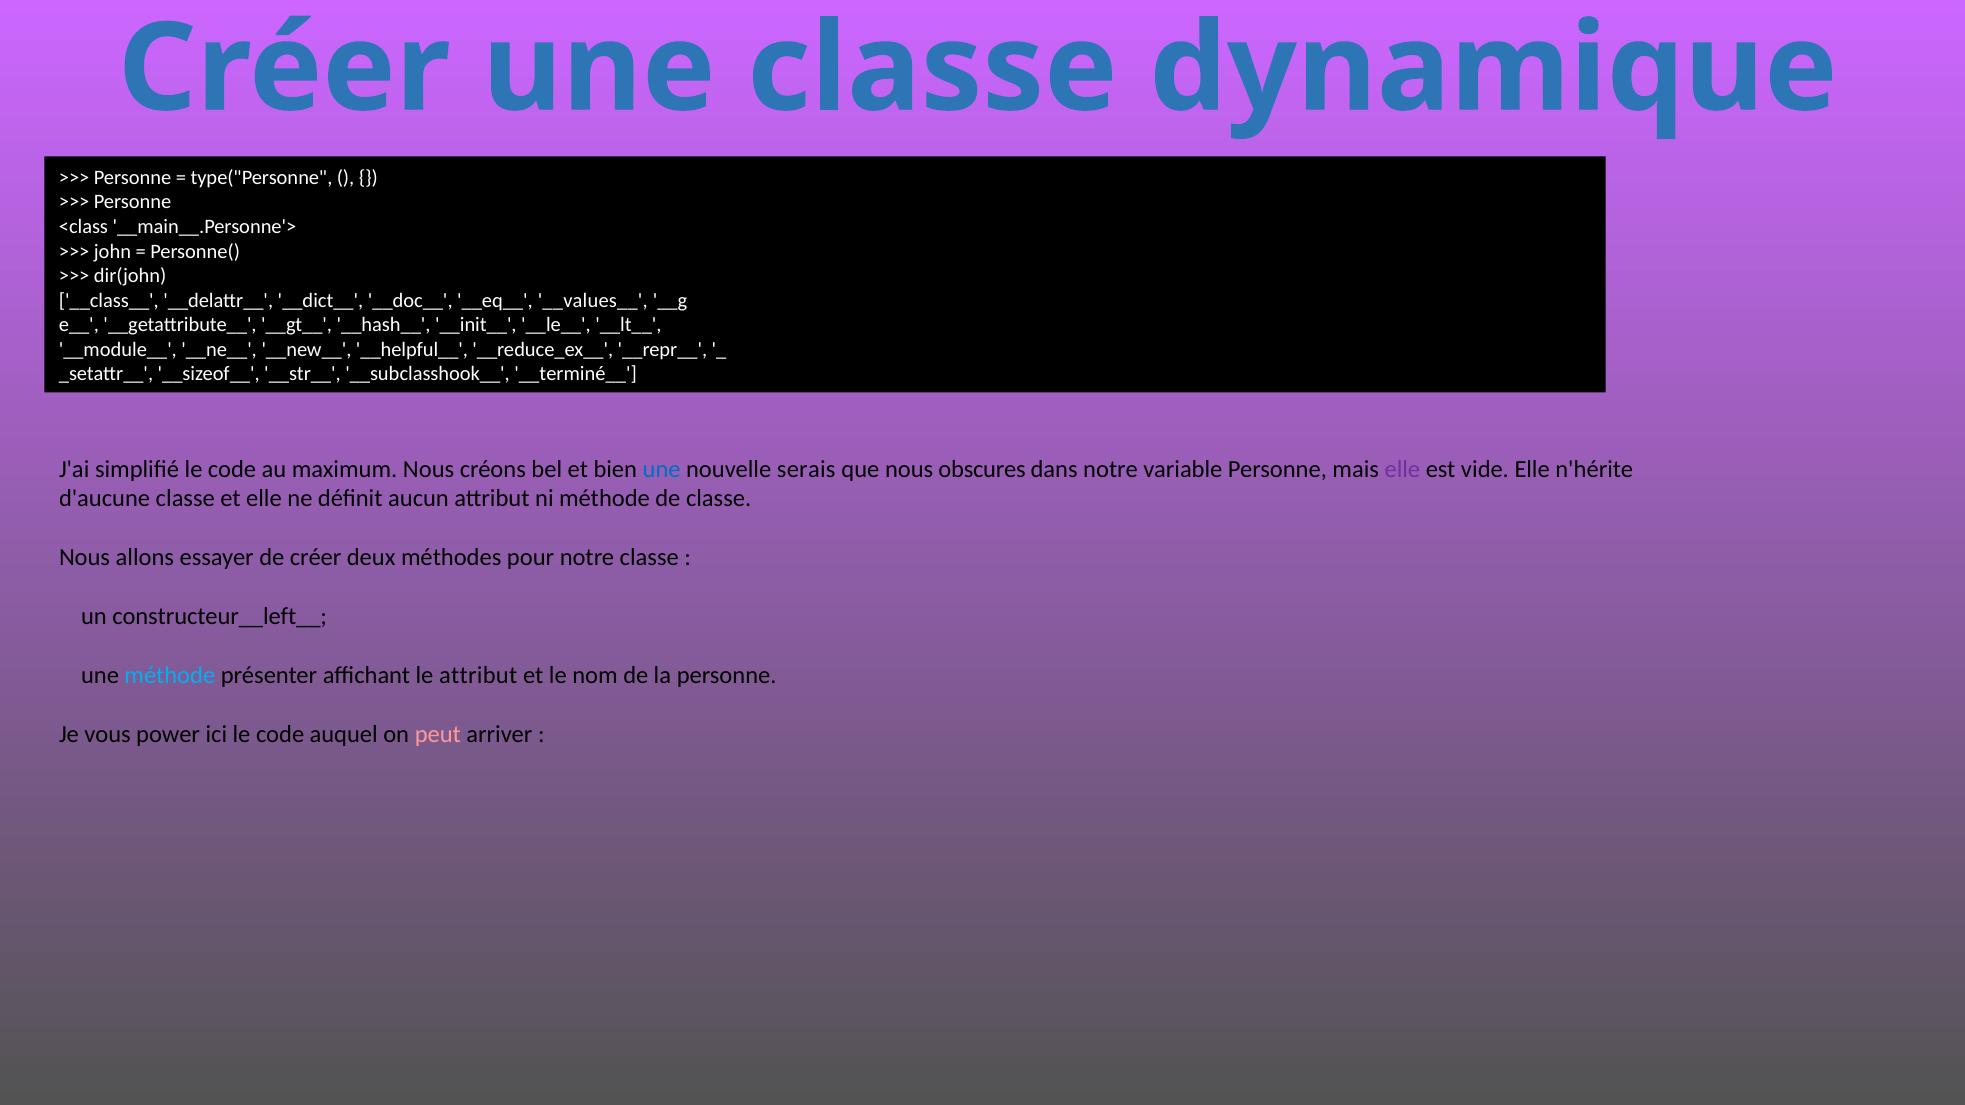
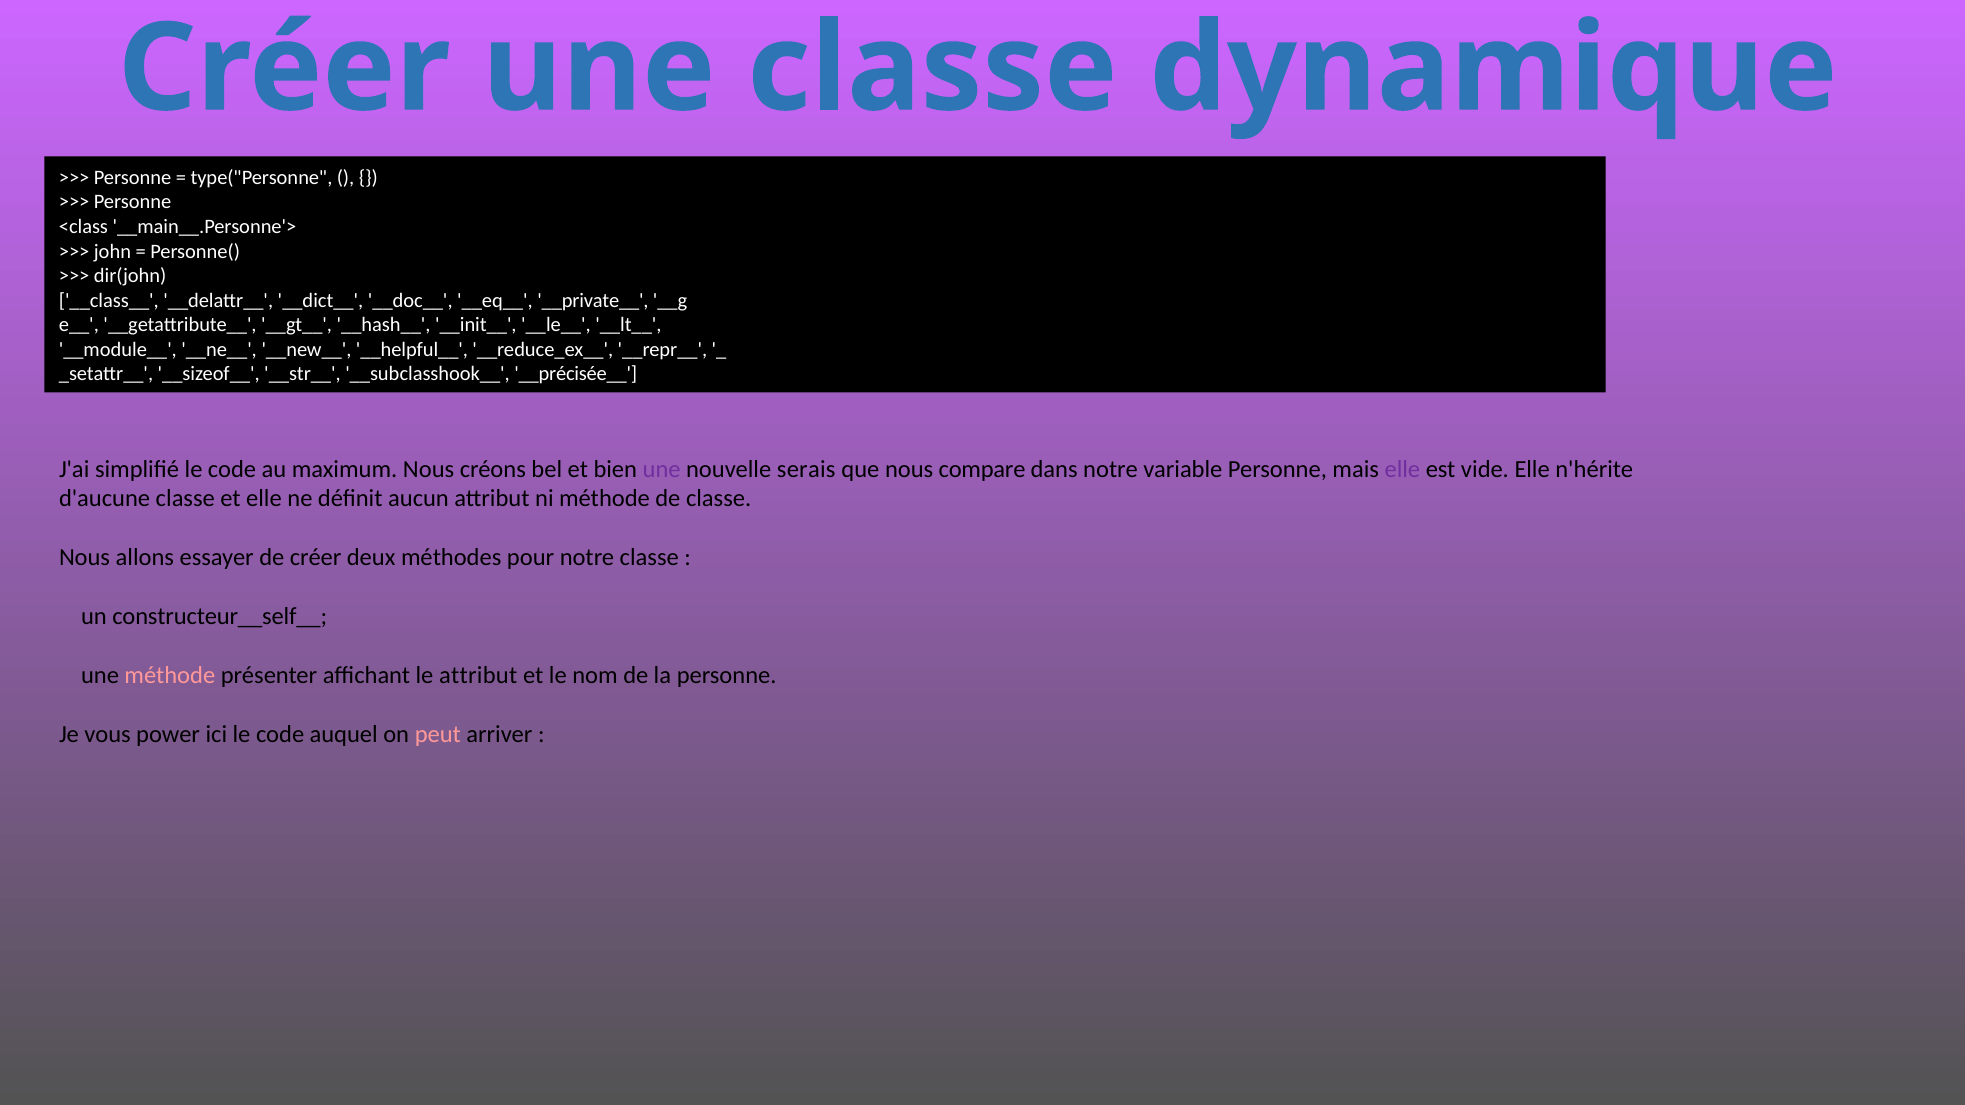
__values__: __values__ -> __private__ (593, 301)
__terminé__: __terminé__ -> __précisée__ (576, 374)
une colour: blue -> purple (662, 469)
obscures: obscures -> compare (982, 469)
constructeur__left__: constructeur__left__ -> constructeur__self__ (220, 616)
méthode colour: light blue -> pink (170, 675)
